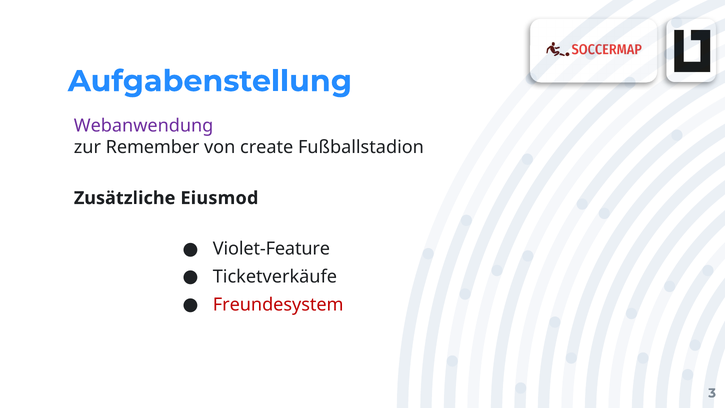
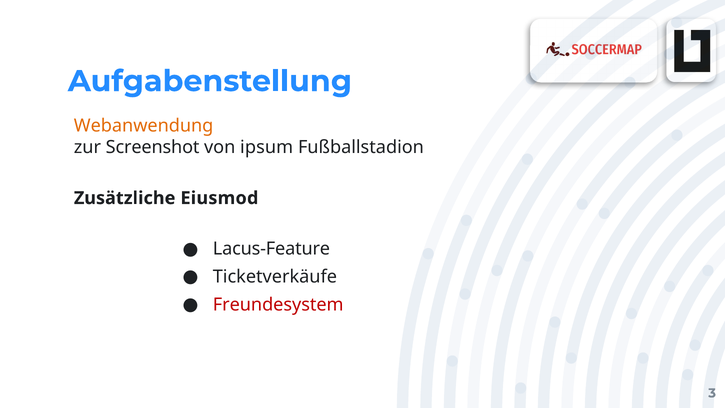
Webanwendung colour: purple -> orange (144, 126)
Remember: Remember -> Screenshot (153, 147)
create: create -> ipsum (267, 147)
Violet-Feature: Violet-Feature -> Lacus-Feature (271, 249)
